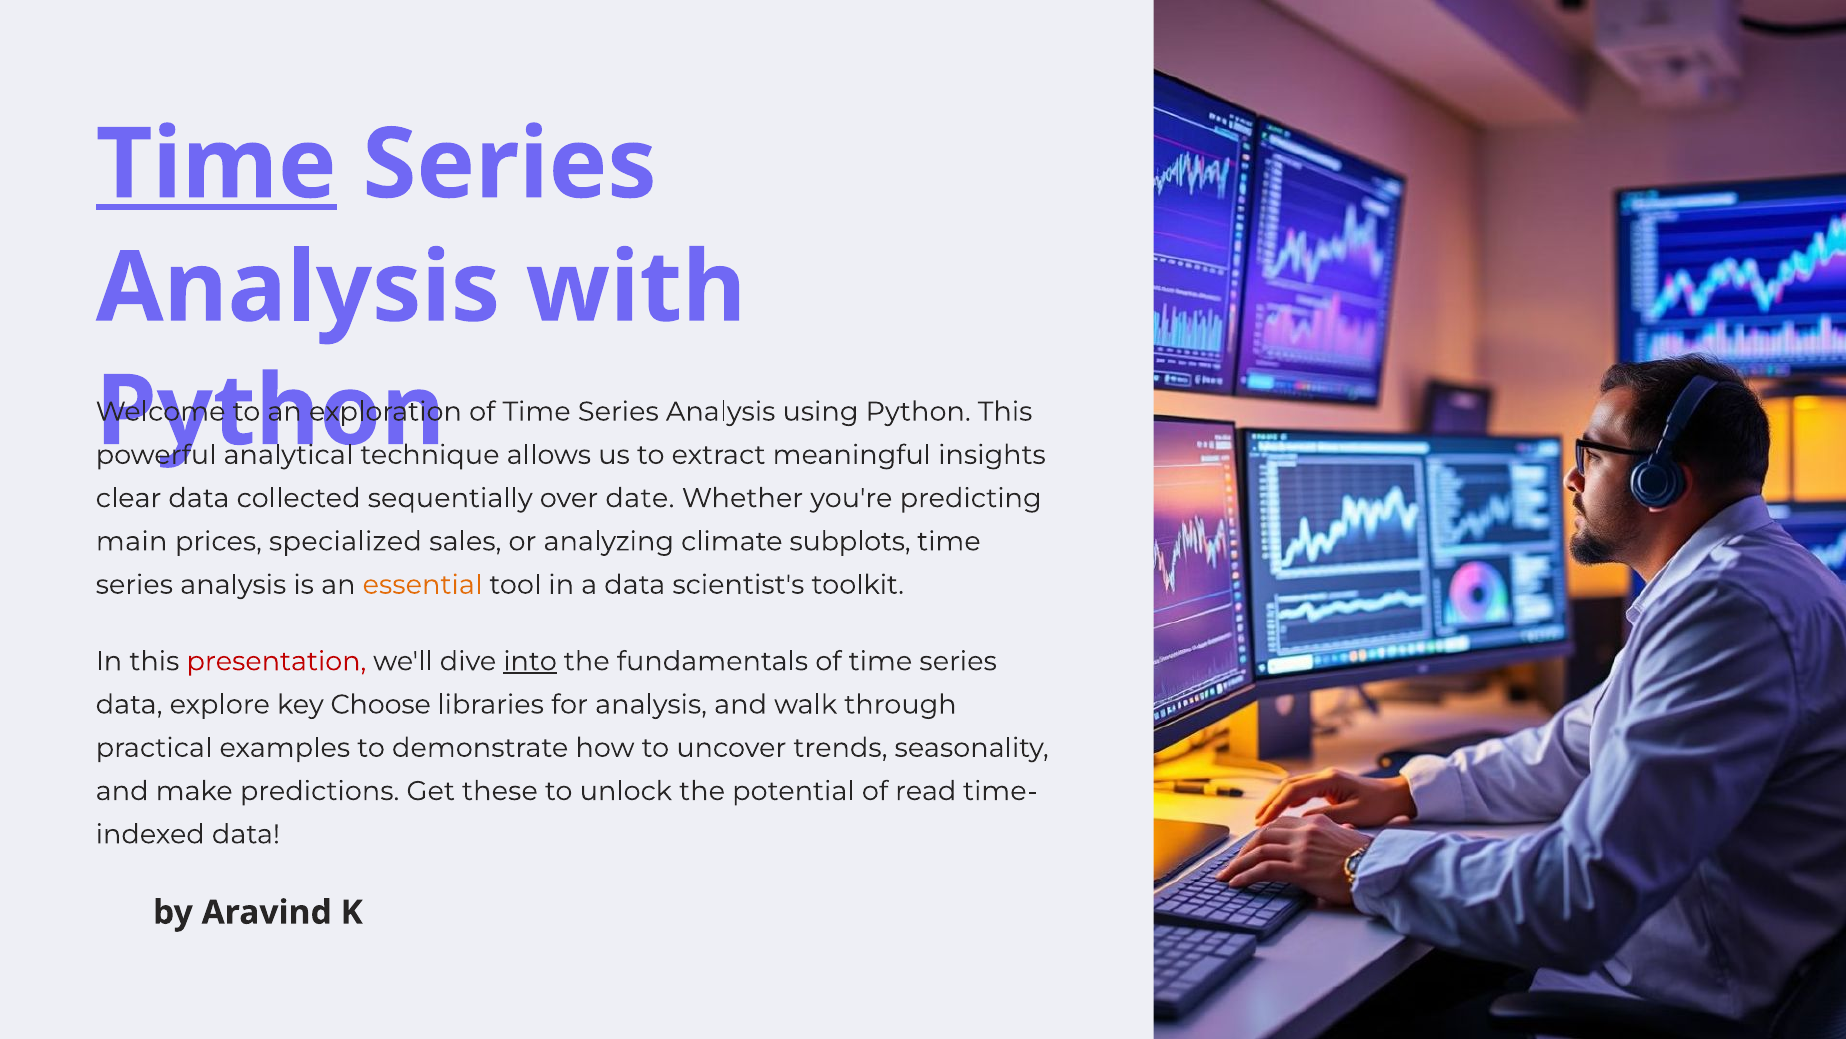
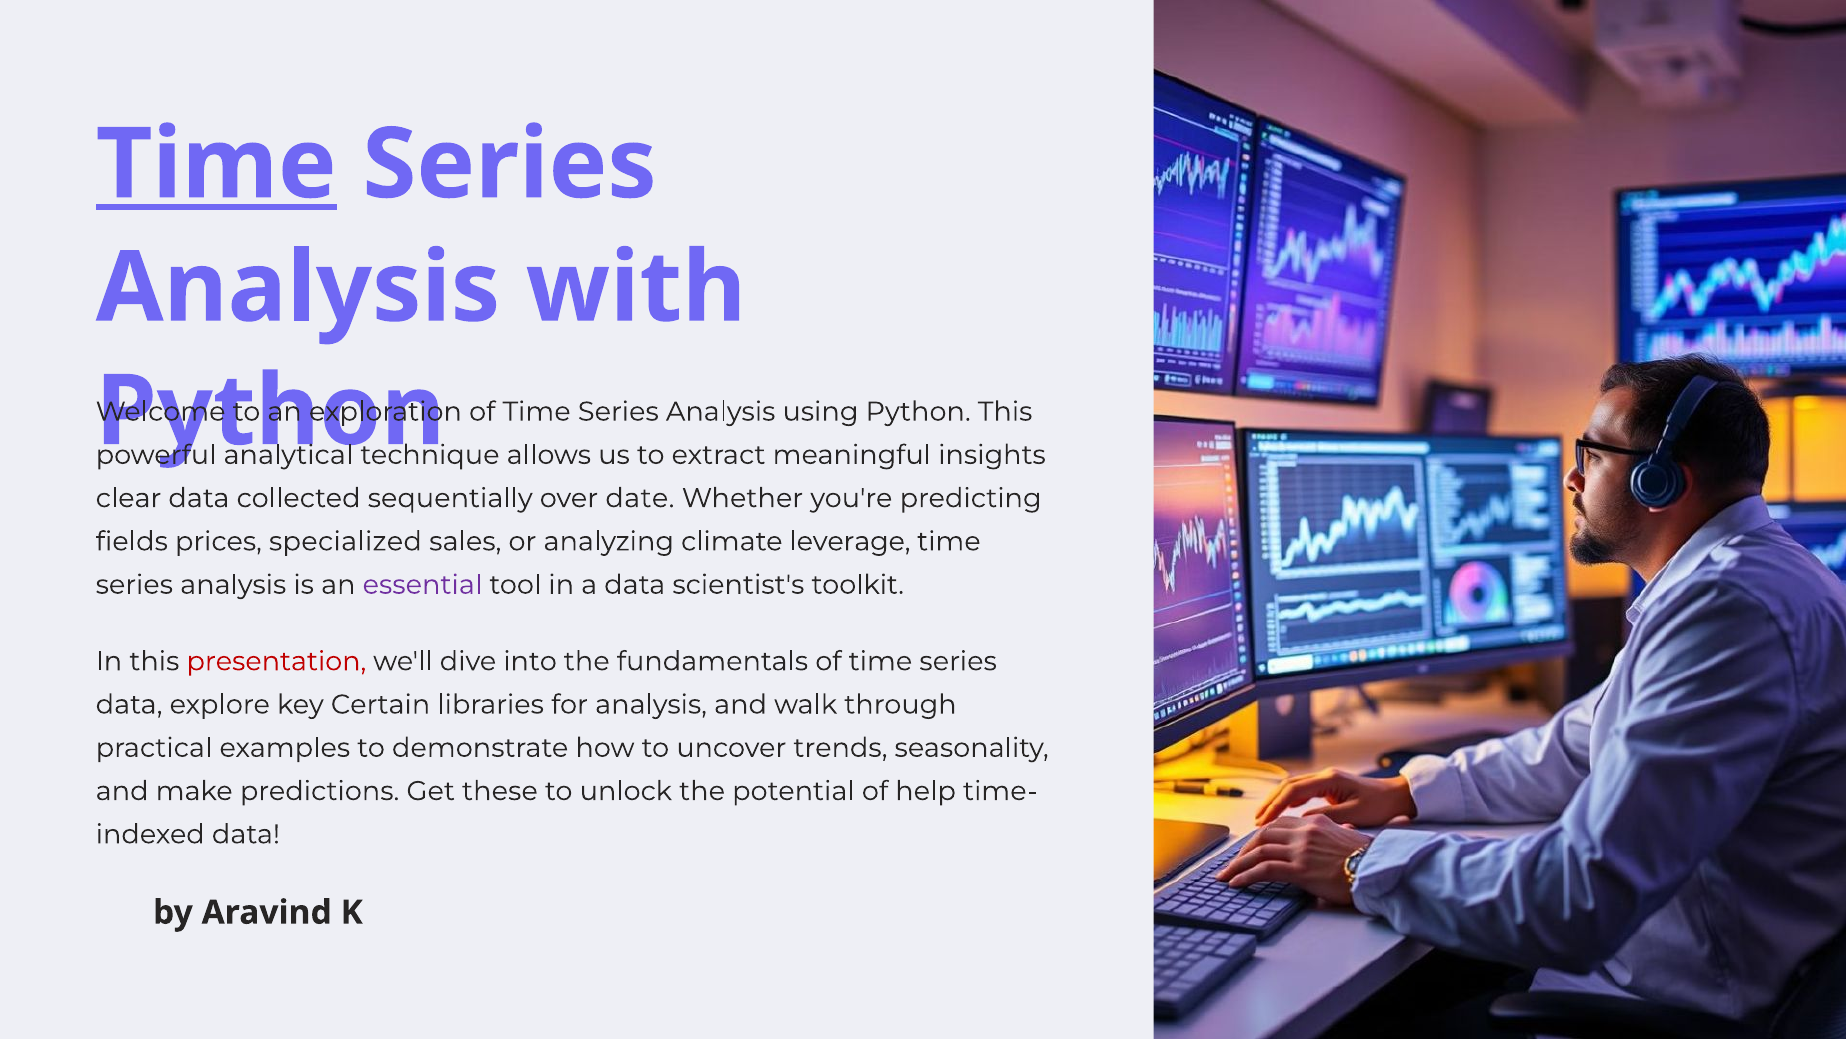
main: main -> fields (132, 541)
subplots: subplots -> leverage (850, 541)
essential colour: orange -> purple (422, 584)
into underline: present -> none (530, 661)
Choose: Choose -> Certain (381, 704)
read: read -> help (926, 791)
